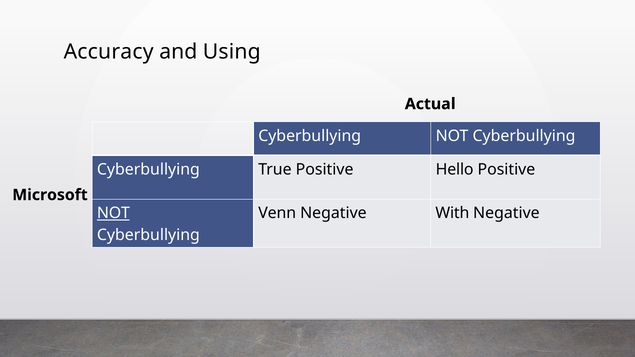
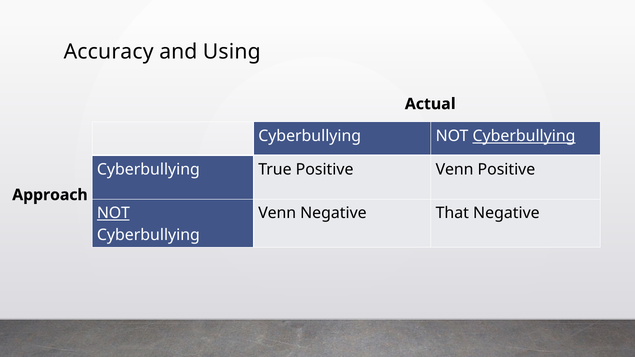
Cyberbullying underline: none -> present (524, 136)
Positive Hello: Hello -> Venn (455, 169)
Microsoft: Microsoft -> Approach (50, 195)
With: With -> That (452, 213)
